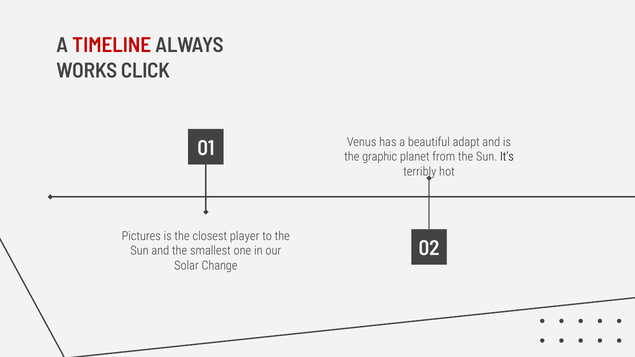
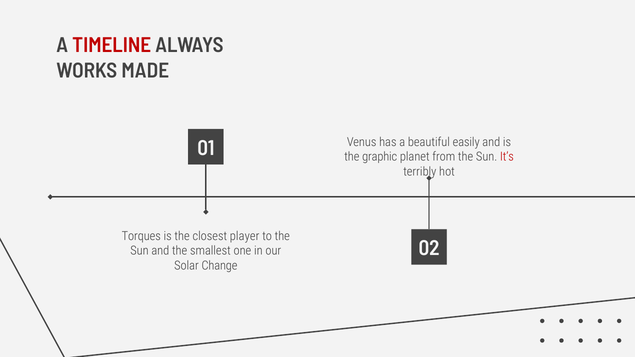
CLICK: CLICK -> MADE (145, 71)
adapt: adapt -> easily (466, 142)
It’s colour: black -> red (507, 157)
Pictures: Pictures -> Torques (141, 236)
